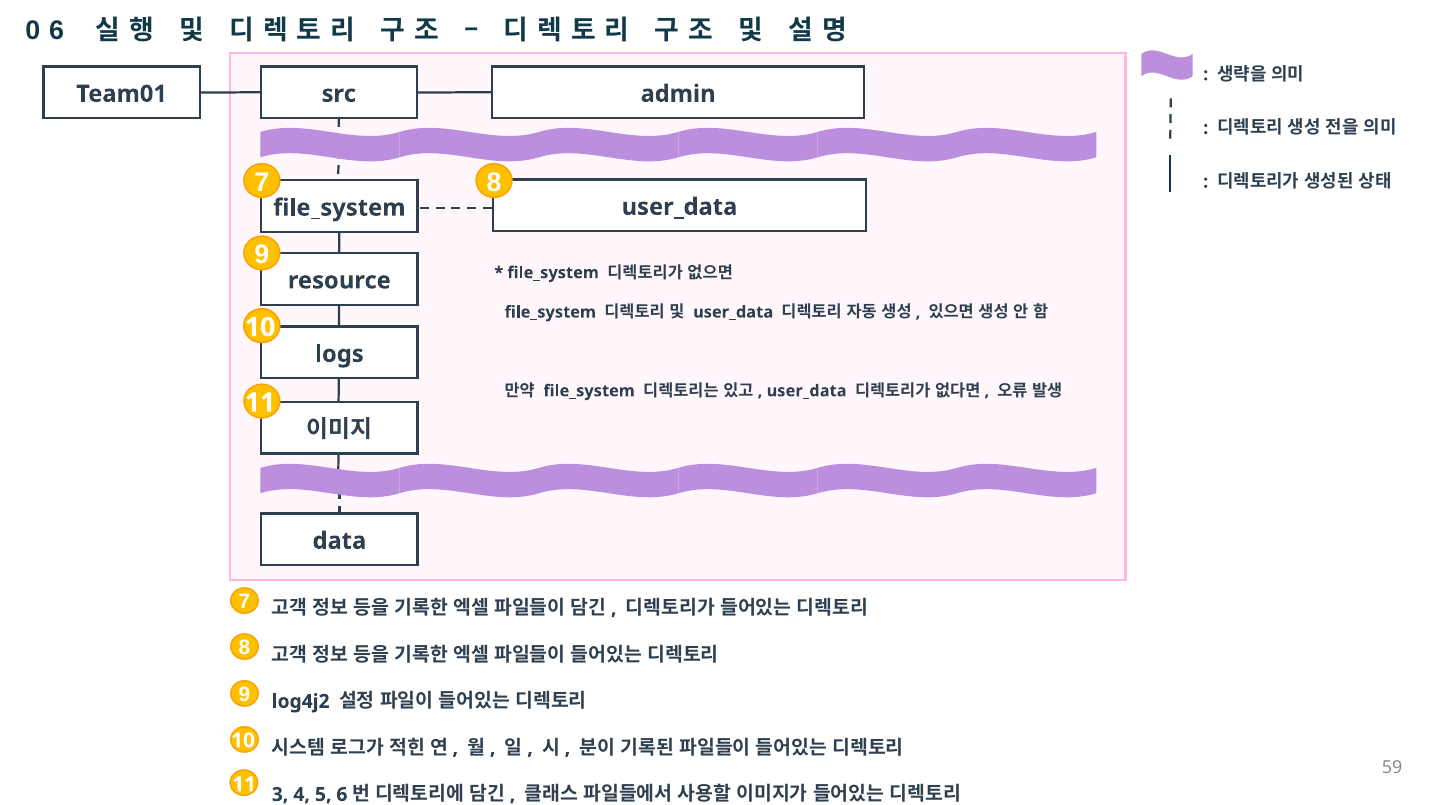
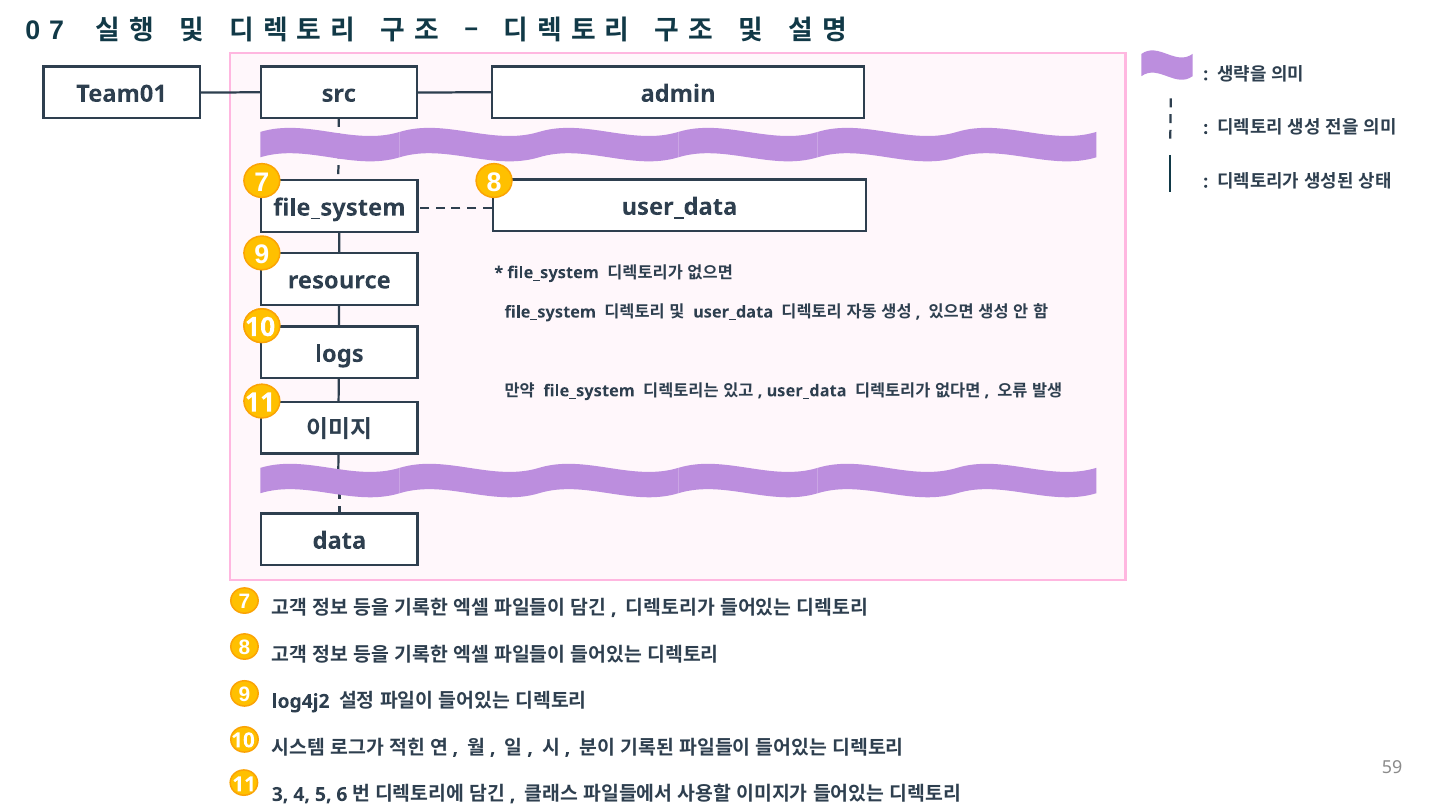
6: 6 -> 7 (57, 30)
